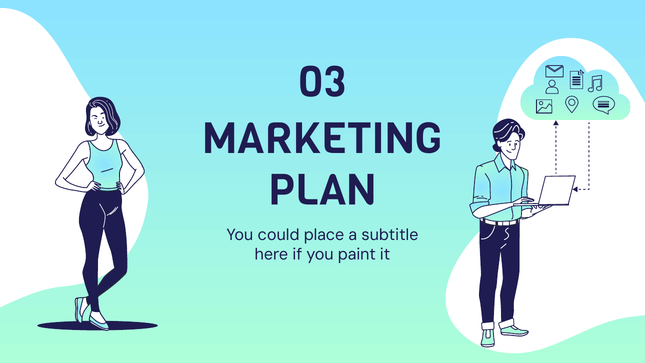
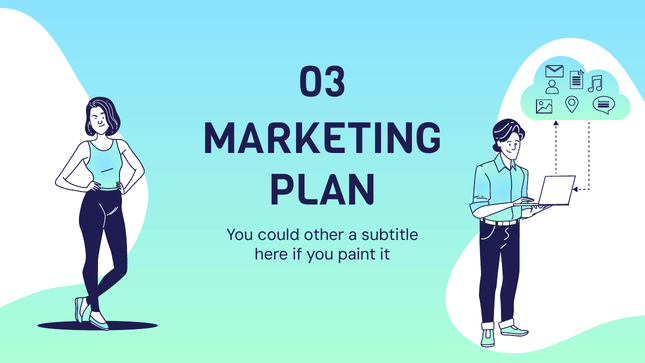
place: place -> other (324, 235)
